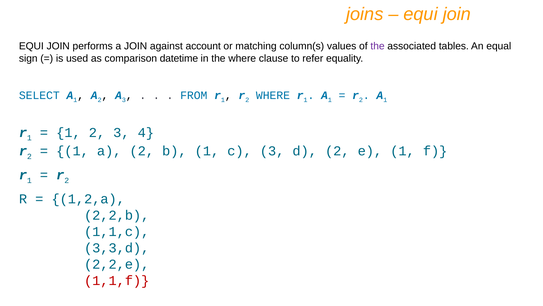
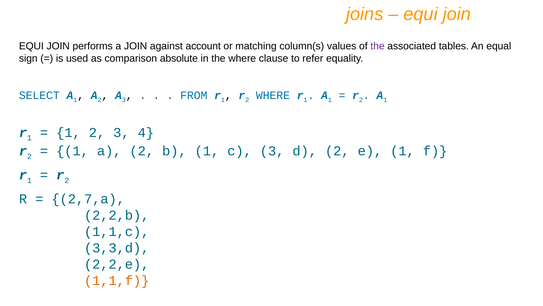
datetime: datetime -> absolute (179, 58)
1,2,a: 1,2,a -> 2,7,a (88, 199)
1,1,f colour: red -> orange (117, 280)
